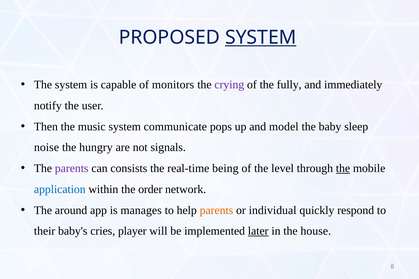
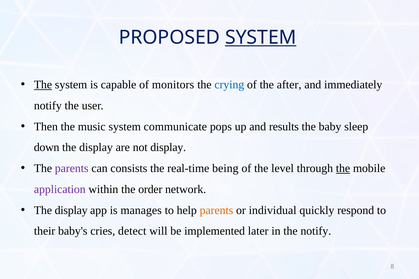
The underline: none -> present (43, 85)
crying colour: purple -> blue (229, 85)
fully: fully -> after (289, 85)
model: model -> results (284, 127)
noise: noise -> down (47, 148)
hungry: hungry -> display (96, 148)
not signals: signals -> display (168, 148)
application colour: blue -> purple (60, 190)
around: around -> display (71, 210)
player: player -> detect (132, 231)
later underline: present -> none (258, 231)
the house: house -> notify (316, 231)
